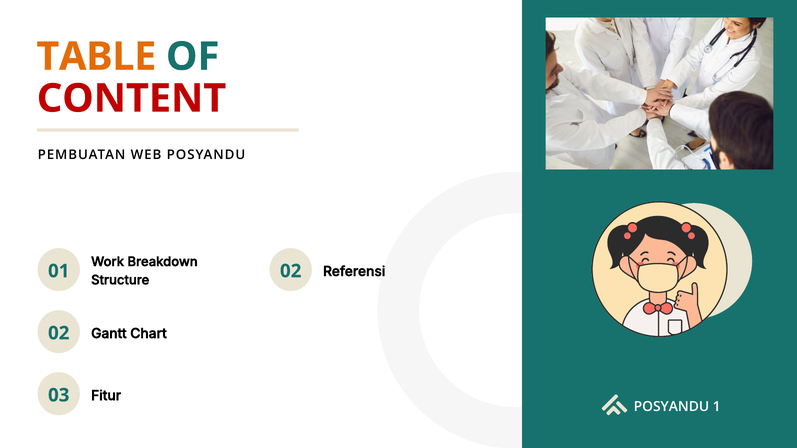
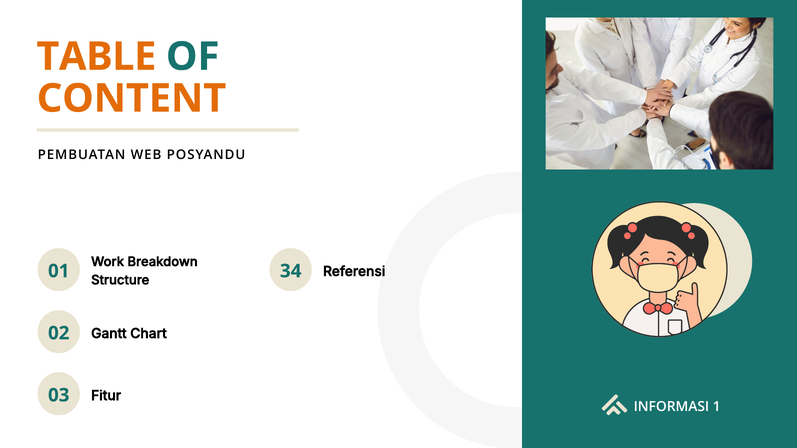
CONTENT colour: red -> orange (132, 99)
01 02: 02 -> 34 (291, 271)
POSYANDU: POSYANDU -> INFORMASI (671, 407)
